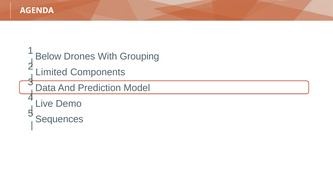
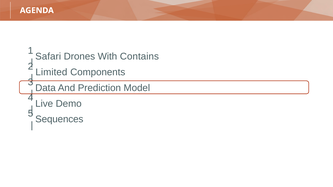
Below: Below -> Safari (48, 57)
Grouping: Grouping -> Contains (139, 57)
